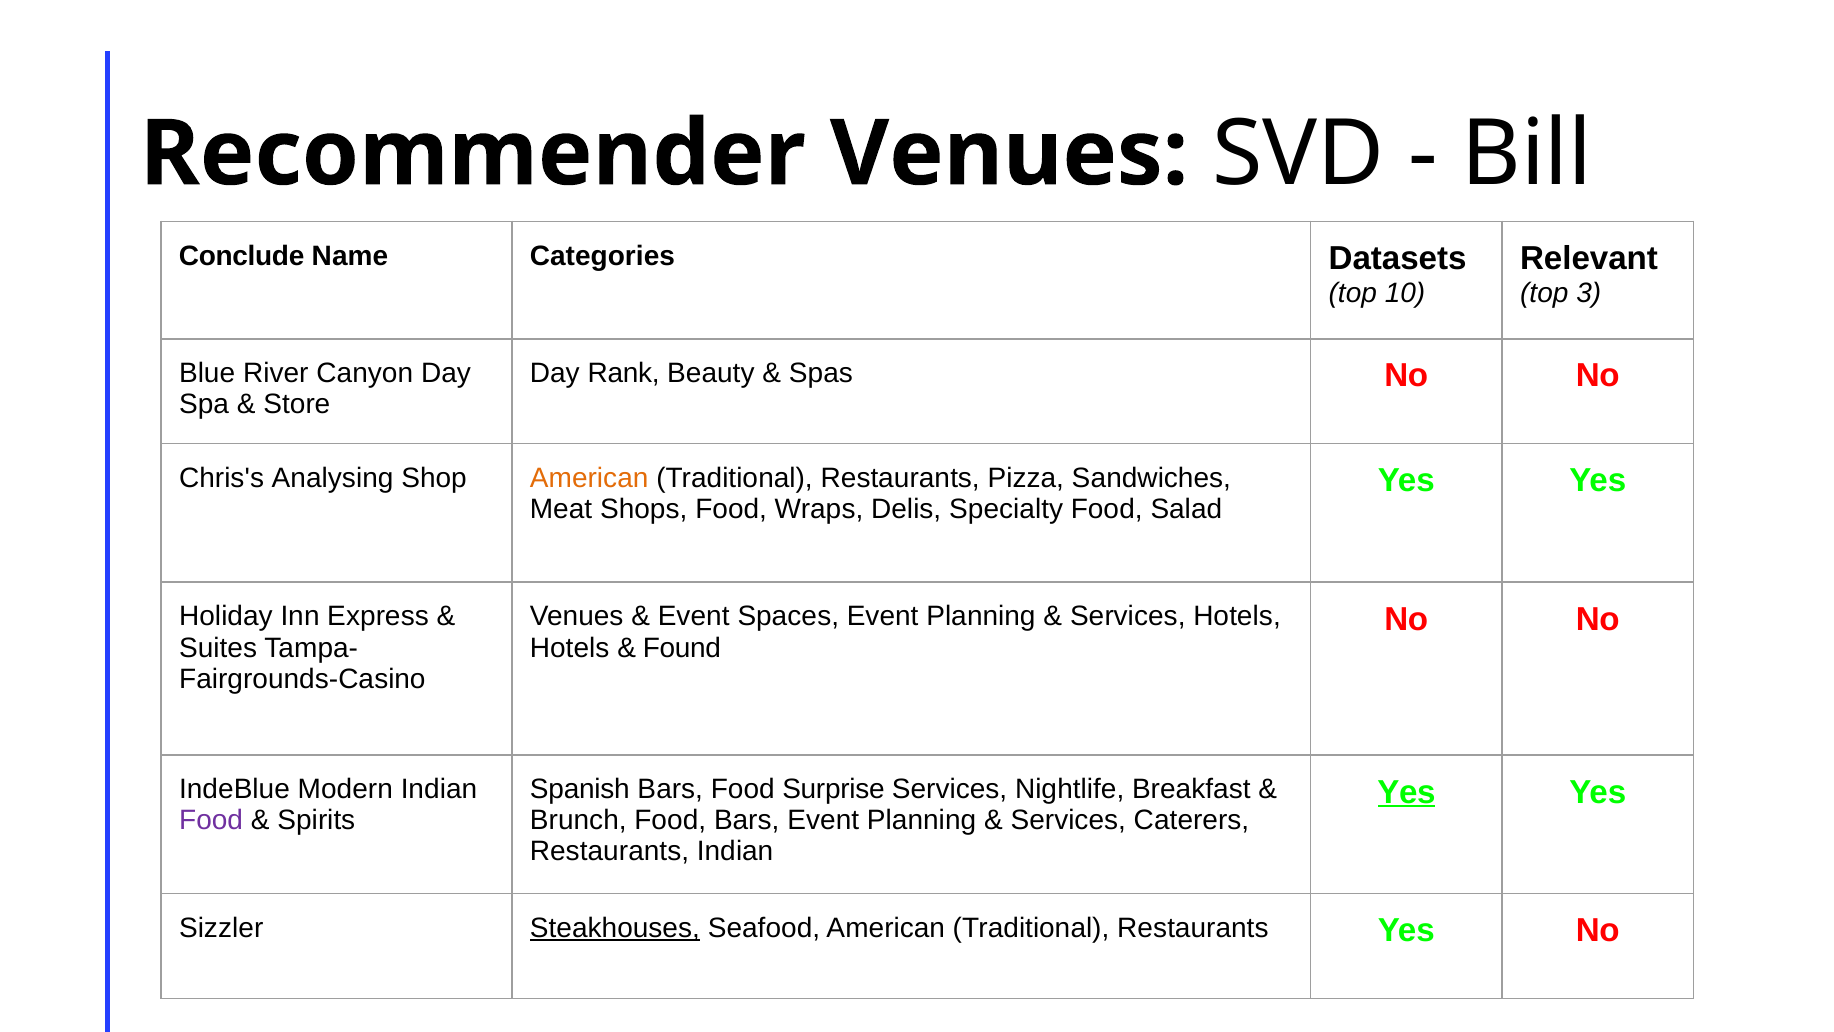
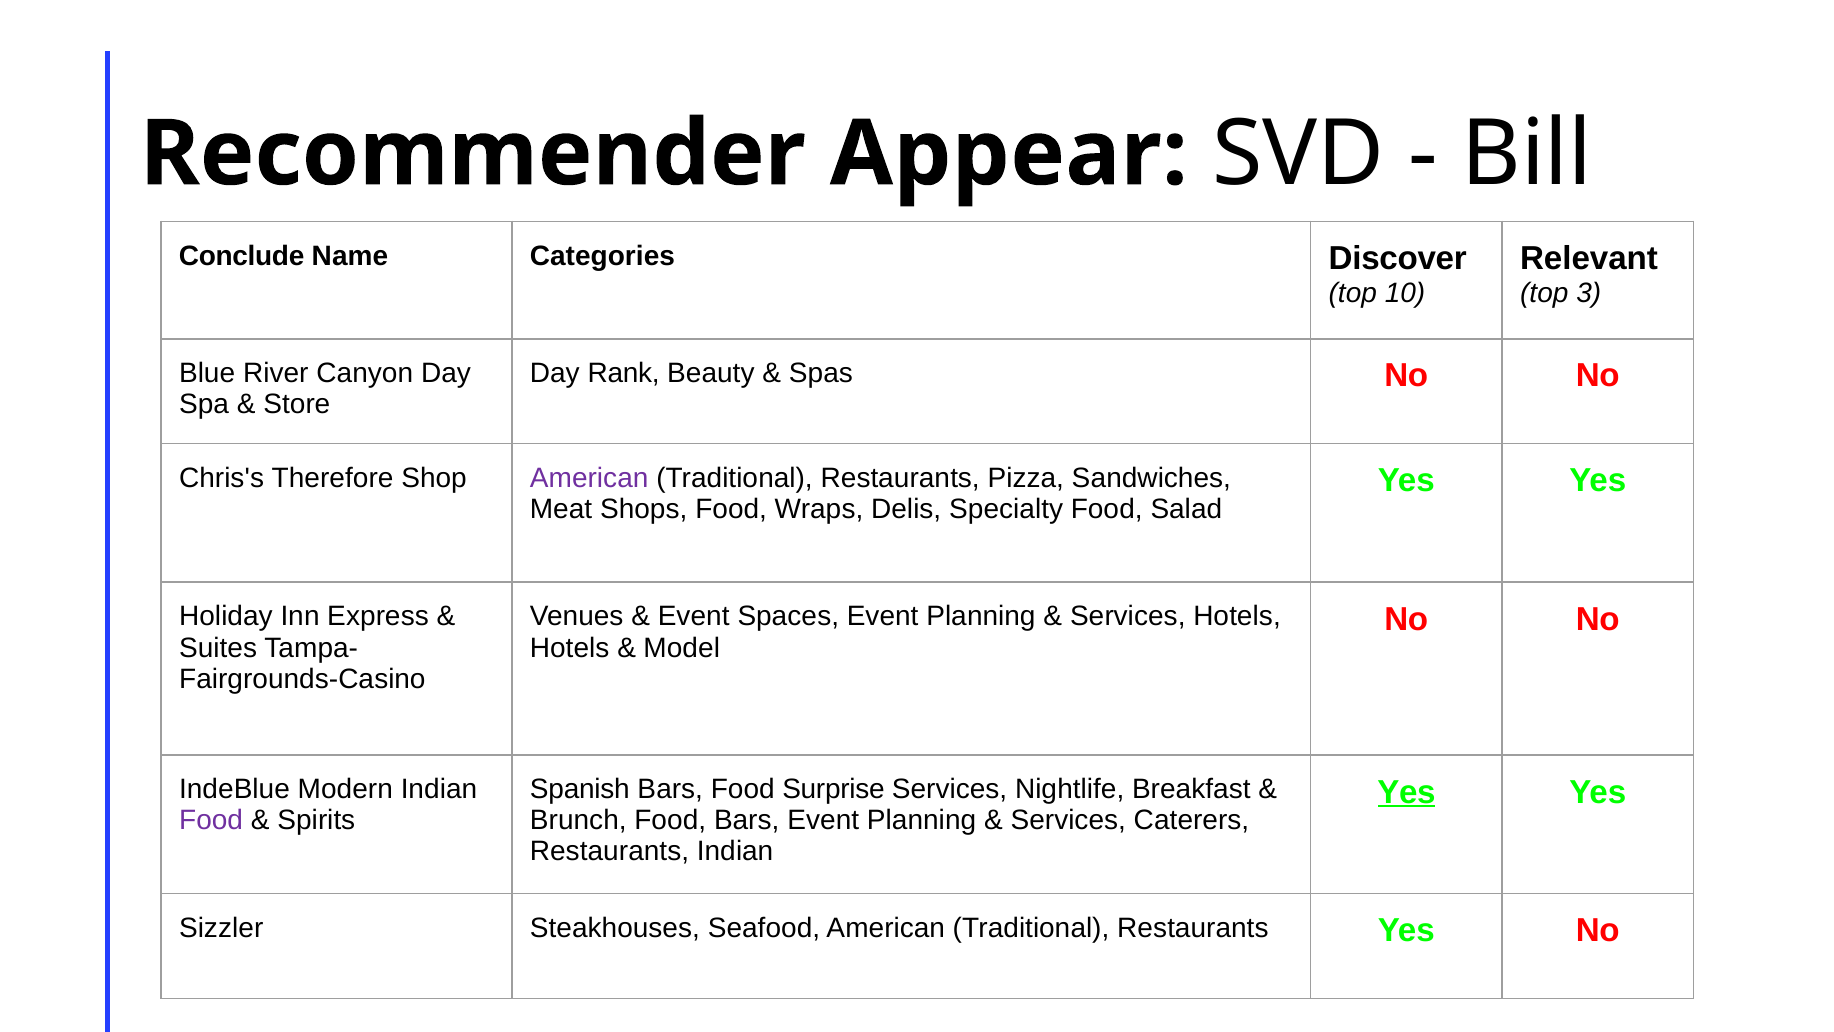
Recommender Venues: Venues -> Appear (1009, 154)
Datasets: Datasets -> Discover (1398, 259)
Analysing: Analysing -> Therefore (333, 478)
American colour: orange -> purple (589, 478)
Found: Found -> Model (682, 648)
Steakhouses underline: present -> none (615, 928)
